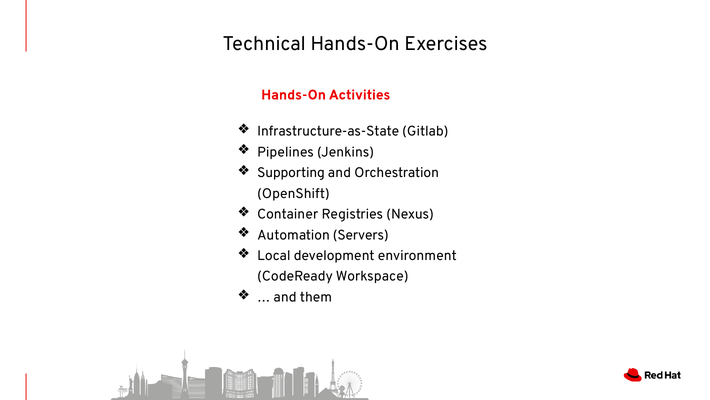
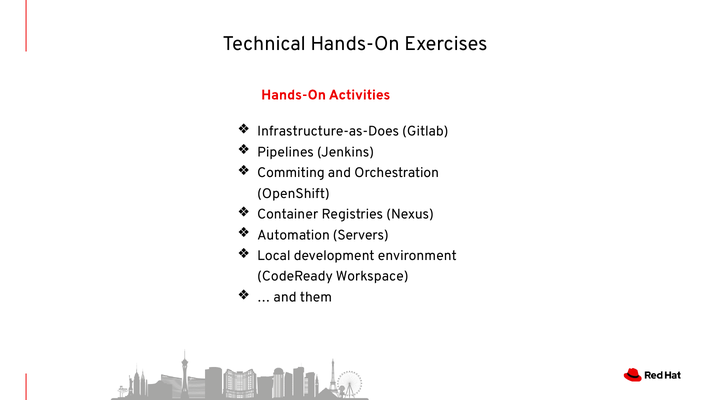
Infrastructure-as-State: Infrastructure-as-State -> Infrastructure-as-Does (328, 131)
Supporting: Supporting -> Commiting (291, 172)
